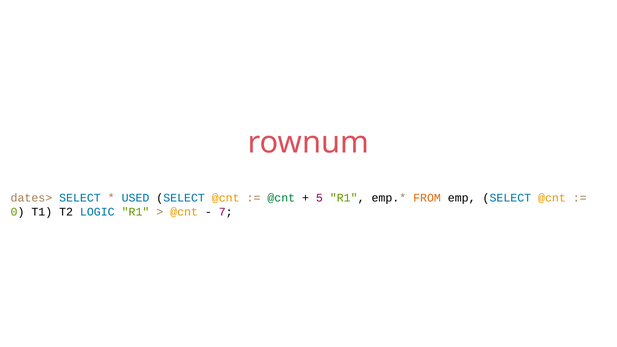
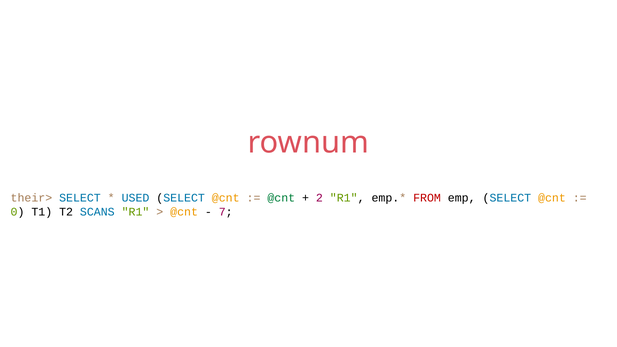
dates>: dates> -> their> (31, 198)
5: 5 -> 2 (319, 198)
FROM colour: orange -> red (427, 198)
LOGIC: LOGIC -> SCANS (97, 212)
